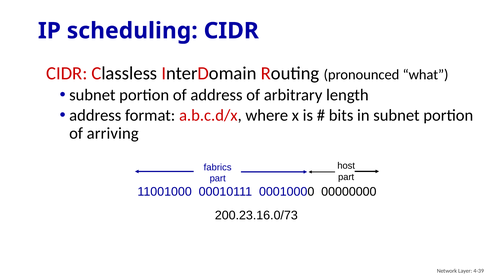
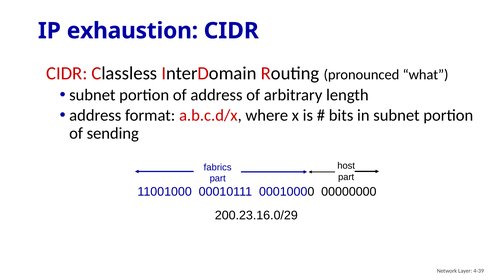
scheduling: scheduling -> exhaustion (132, 31)
arriving: arriving -> sending (113, 133)
200.23.16.0/73: 200.23.16.0/73 -> 200.23.16.0/29 (256, 215)
